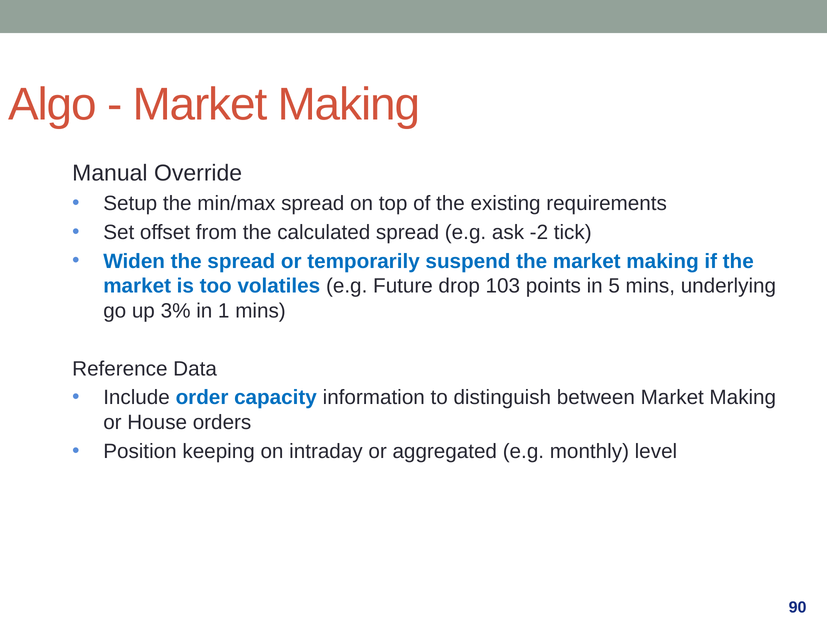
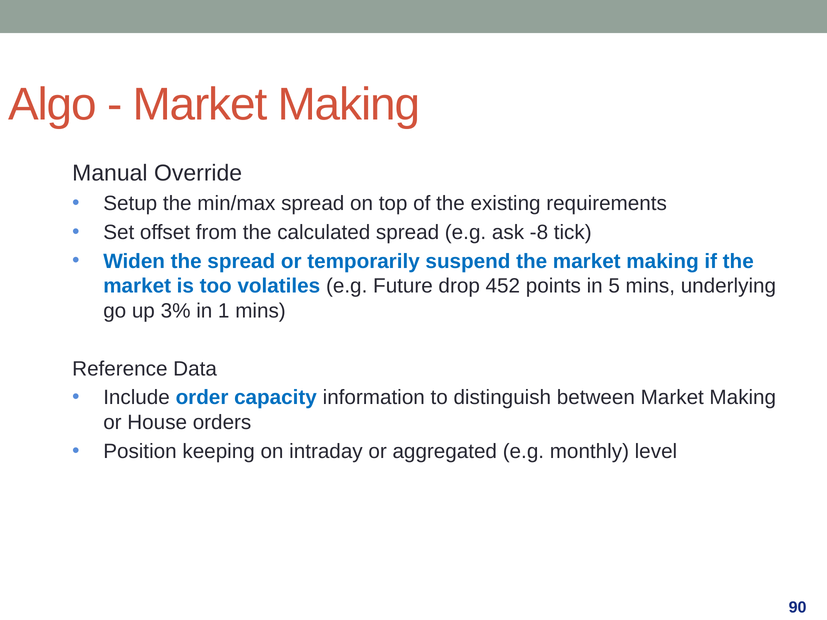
-2: -2 -> -8 (539, 232)
103: 103 -> 452 (503, 286)
